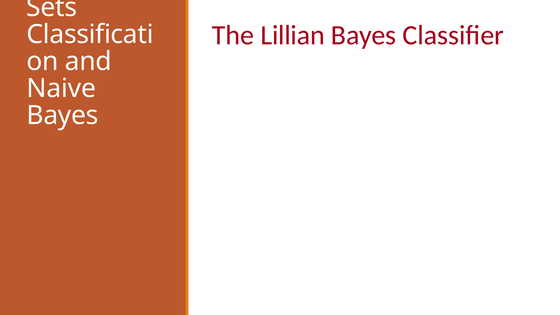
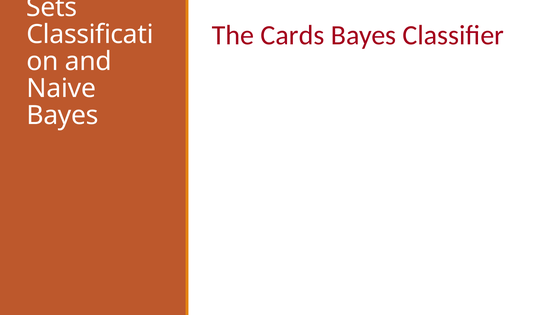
Lillian: Lillian -> Cards (292, 35)
